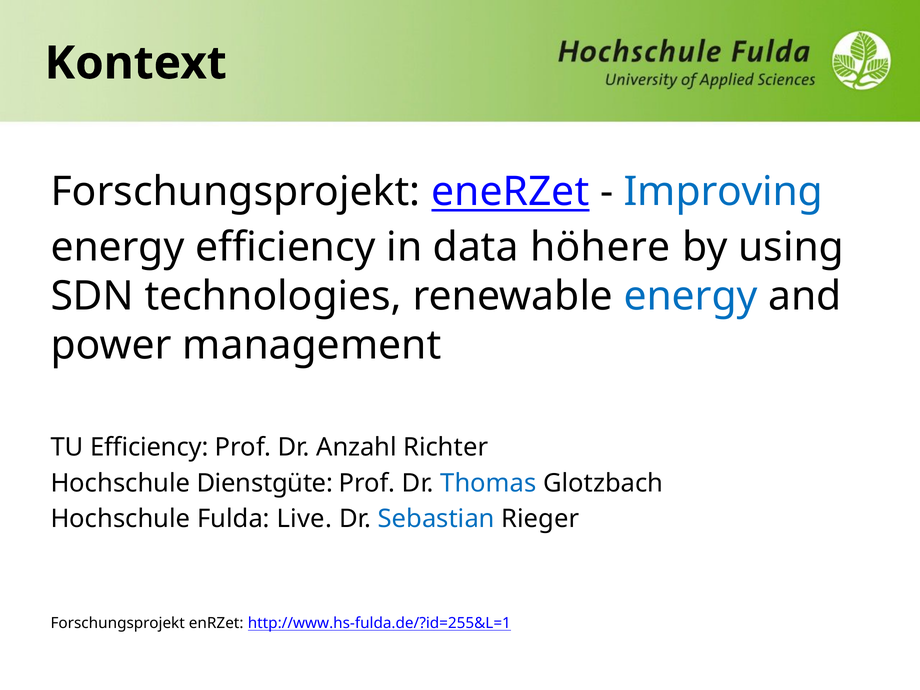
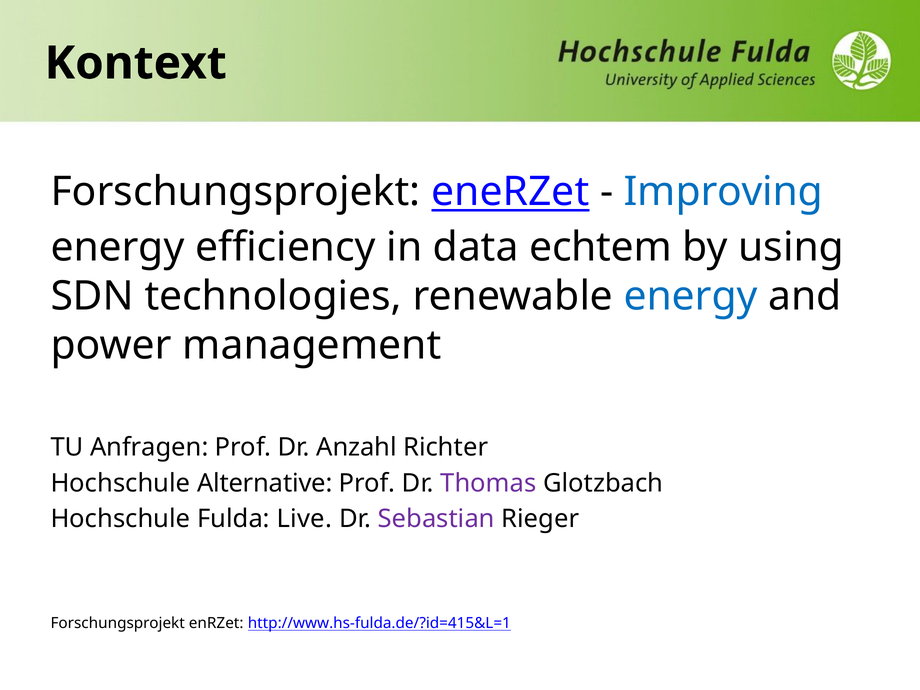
höhere: höhere -> echtem (601, 247)
TU Efficiency: Efficiency -> Anfragen (149, 447)
Dienstgüte: Dienstgüte -> Alternative (265, 483)
Thomas colour: blue -> purple (488, 483)
Sebastian colour: blue -> purple (436, 519)
http://www.hs-fulda.de/?id=255&L=1: http://www.hs-fulda.de/?id=255&L=1 -> http://www.hs-fulda.de/?id=415&L=1 (379, 623)
